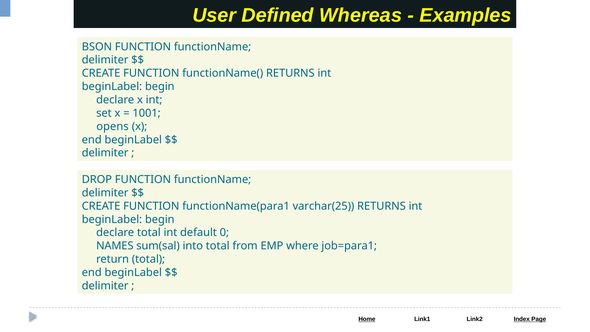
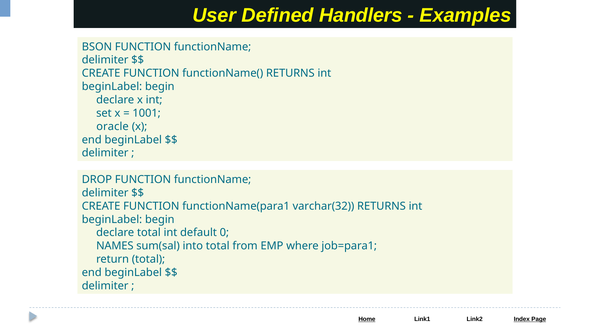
Whereas: Whereas -> Handlers (361, 15)
opens: opens -> oracle (113, 126)
varchar(25: varchar(25 -> varchar(32 (323, 206)
